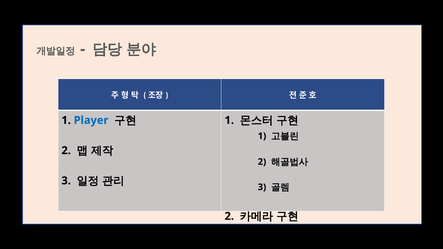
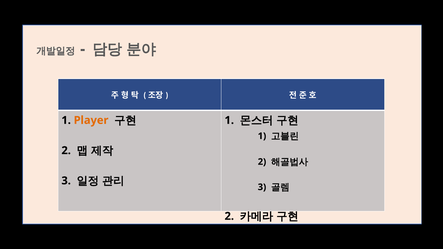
Player colour: blue -> orange (91, 120)
